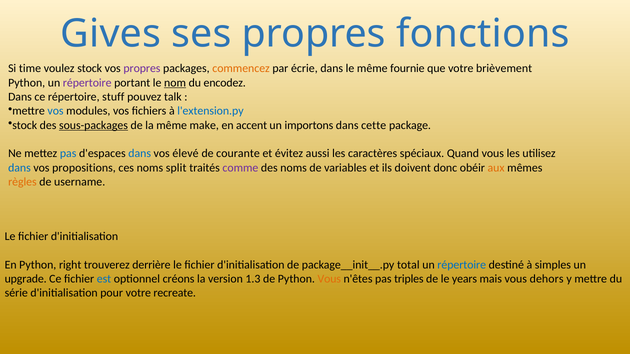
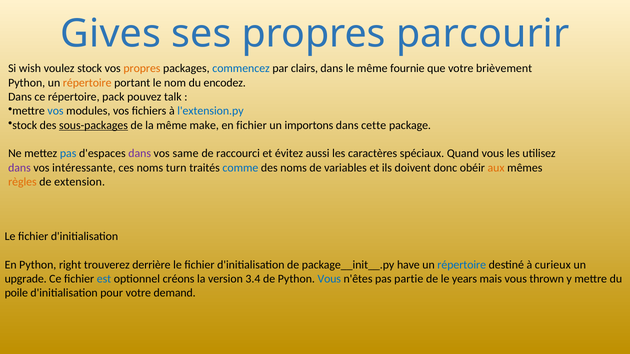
fonctions: fonctions -> parcourir (483, 34)
time: time -> wish (30, 69)
propres colour: purple -> orange (142, 69)
commencez colour: orange -> blue (241, 69)
écrie: écrie -> clairs (304, 69)
répertoire colour: purple -> orange (87, 83)
nom underline: present -> none (175, 83)
stuff: stuff -> pack (113, 97)
en accent: accent -> fichier (252, 125)
dans colour: blue -> purple (140, 154)
élevé: élevé -> same (186, 154)
courante: courante -> raccourci (238, 154)
dans colour: blue -> purple (19, 168)
propositions: propositions -> intéressante (84, 168)
split: split -> turn (176, 168)
comme colour: purple -> blue (240, 168)
username: username -> extension (80, 182)
total: total -> have (408, 265)
simples: simples -> curieux (553, 265)
1.3: 1.3 -> 3.4 (253, 279)
Vous colour: orange -> blue (329, 279)
triples: triples -> partie (409, 279)
dehors: dehors -> thrown (547, 279)
série: série -> poile (16, 293)
recreate: recreate -> demand (175, 293)
